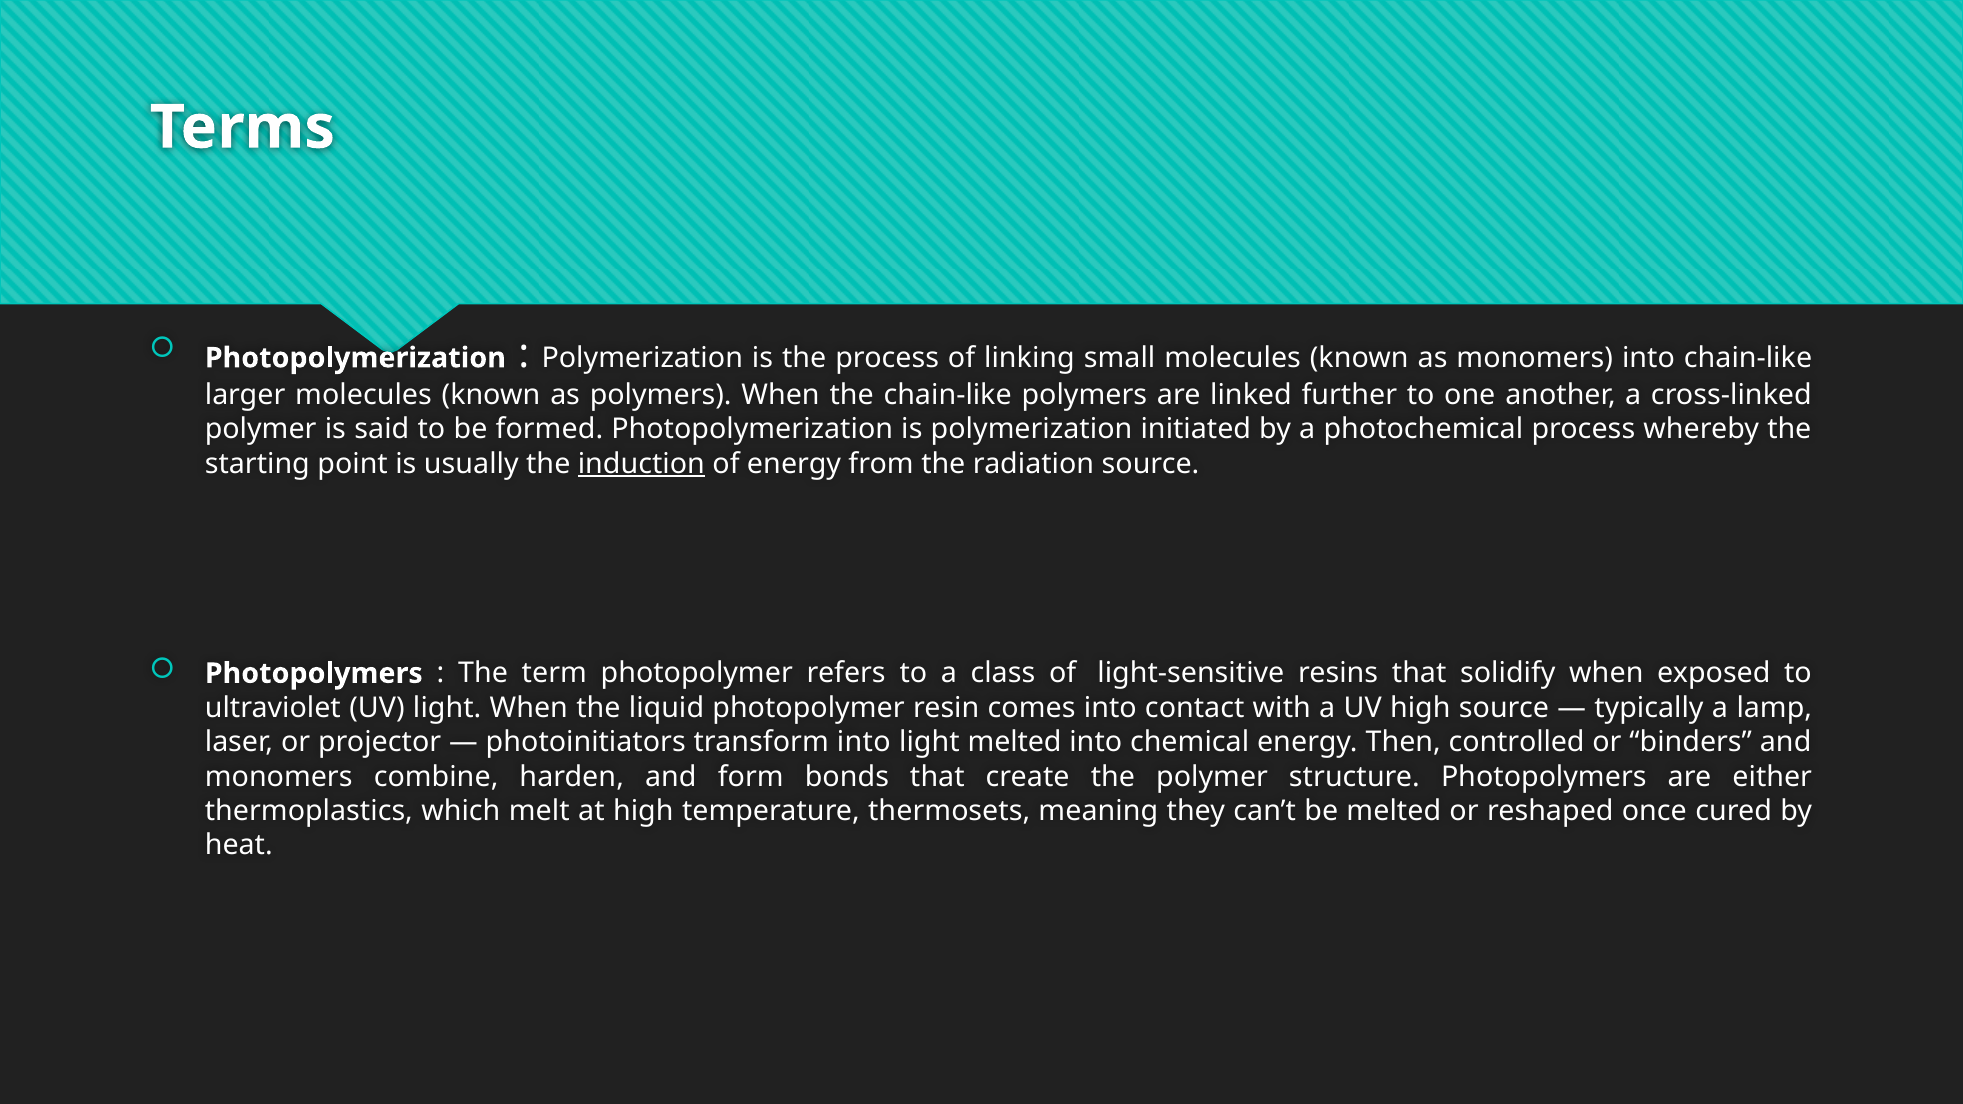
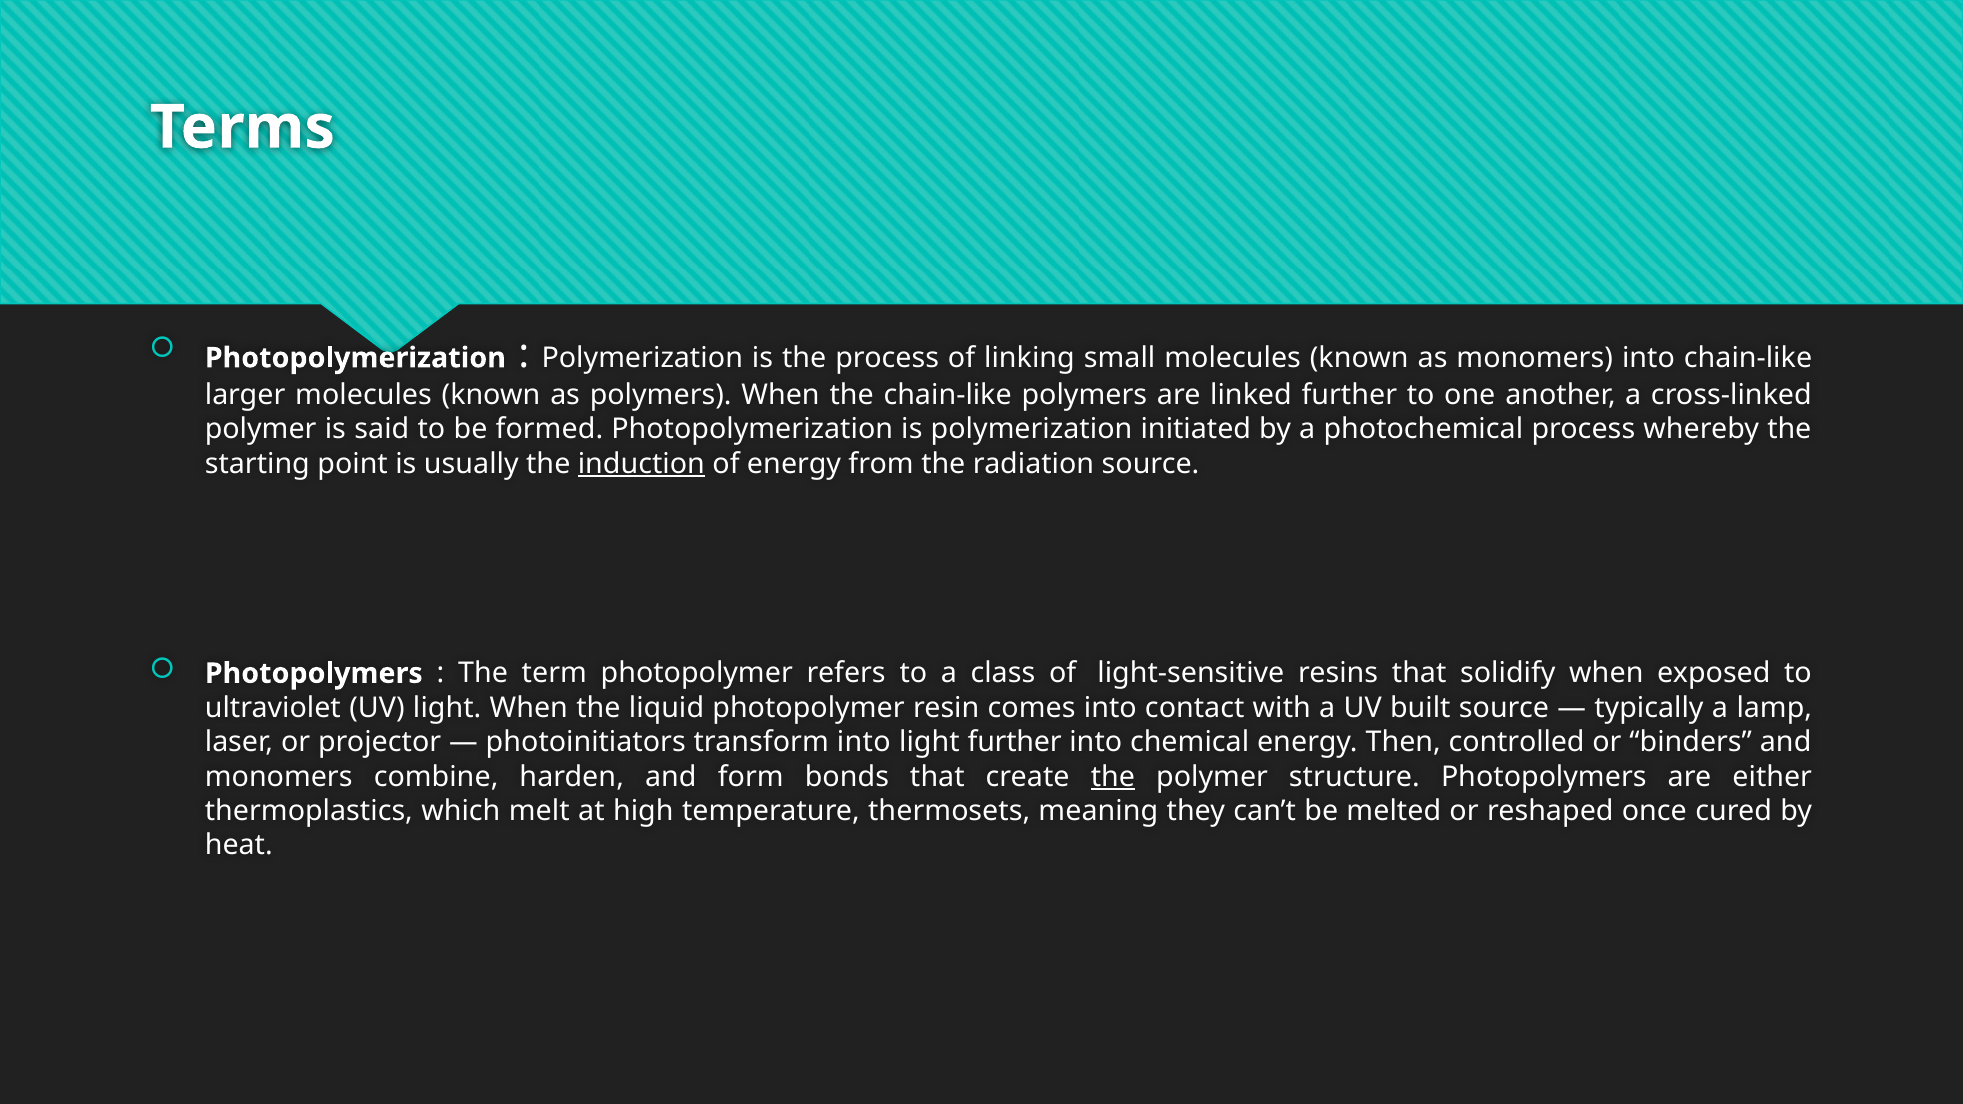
UV high: high -> built (1420, 708)
light melted: melted -> further (1015, 742)
the underline: none -> present (1113, 777)
